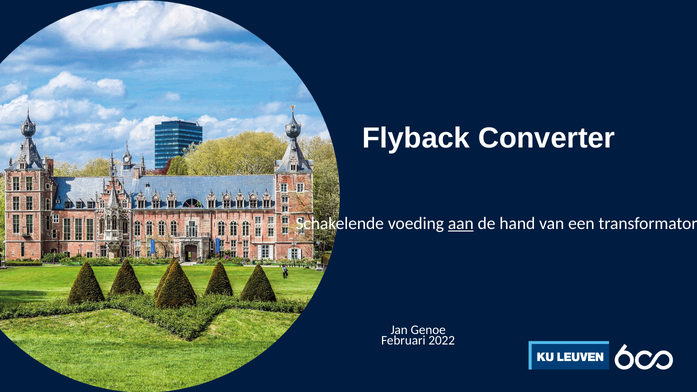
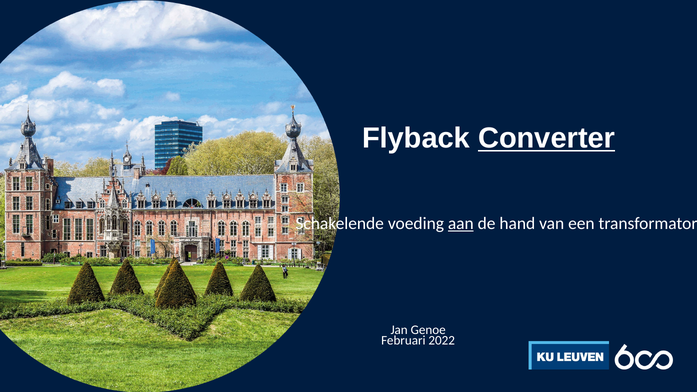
Converter underline: none -> present (547, 138)
